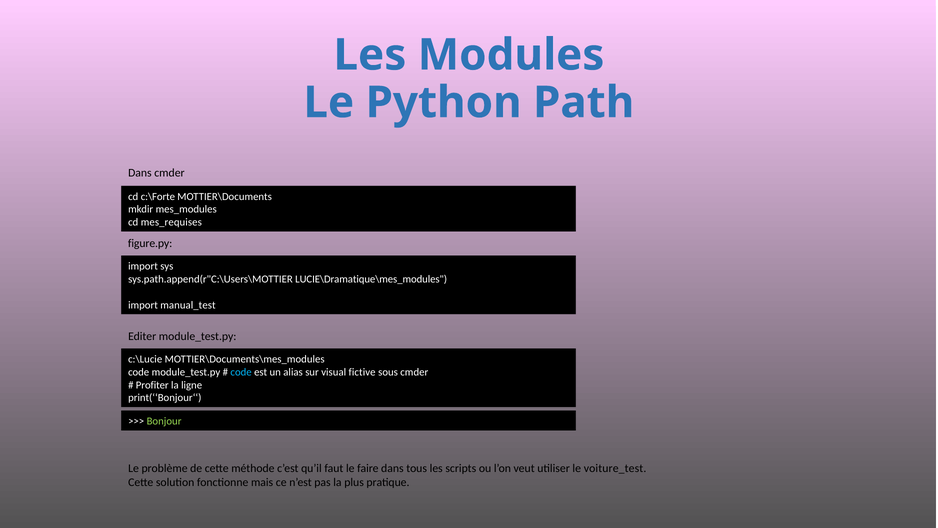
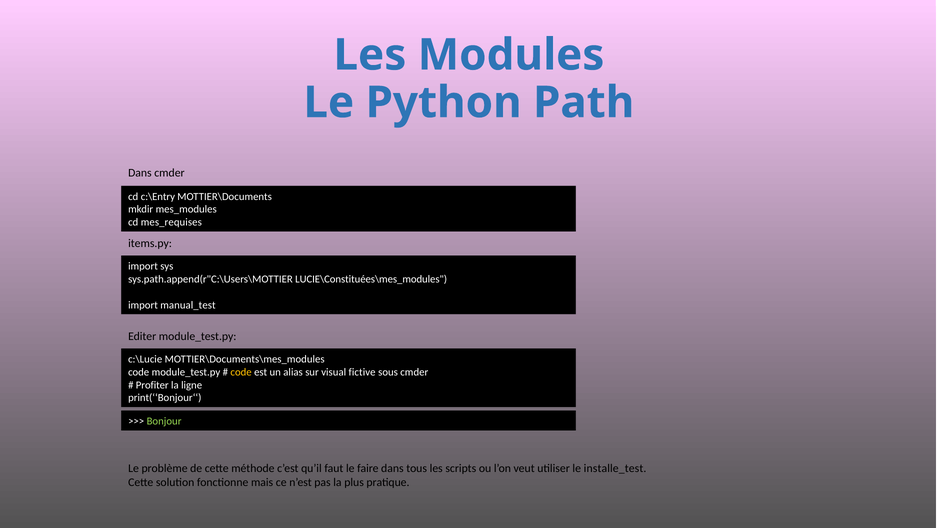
c:\Forte: c:\Forte -> c:\Entry (158, 196)
figure.py: figure.py -> items.py (150, 243)
LUCIE\Dramatique\mes_modules: LUCIE\Dramatique\mes_modules -> LUCIE\Constituées\mes_modules (371, 279)
code colour: light blue -> yellow (241, 372)
voiture_test: voiture_test -> installe_test (615, 468)
